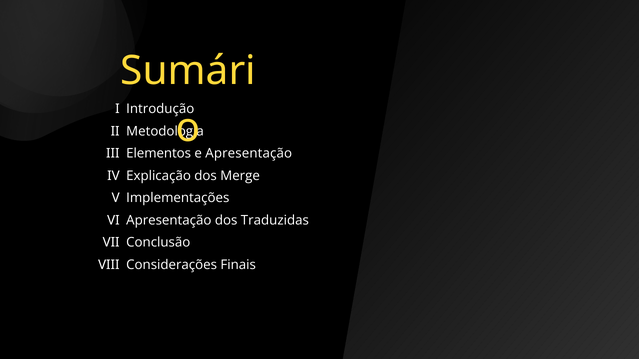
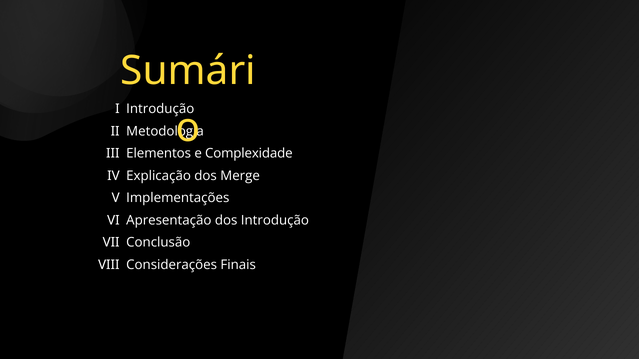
Apresentação: Apresentação -> Complexidade (249, 154)
dos Traduzidas: Traduzidas -> Introdução (275, 221)
